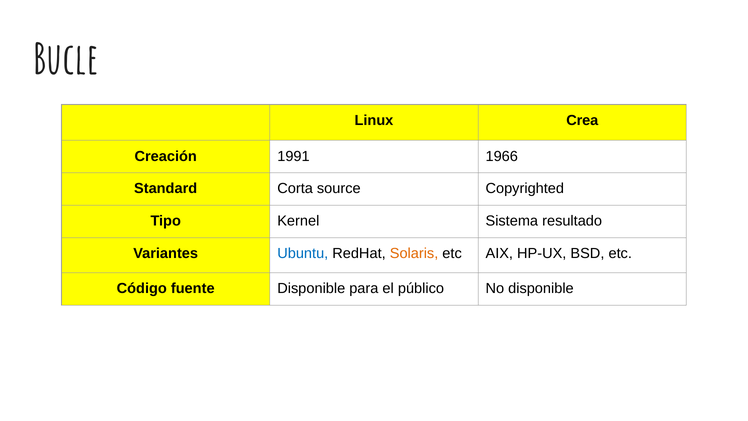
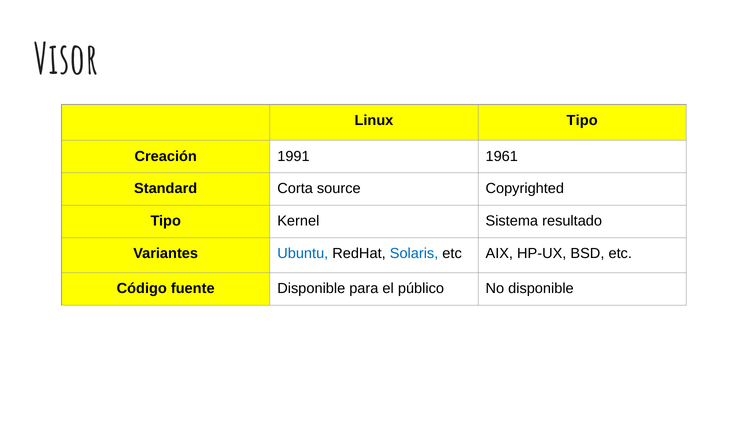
Bucle: Bucle -> Visor (66, 60)
Linux Crea: Crea -> Tipo (582, 120)
1966: 1966 -> 1961 (502, 156)
Solaris colour: orange -> blue (414, 253)
